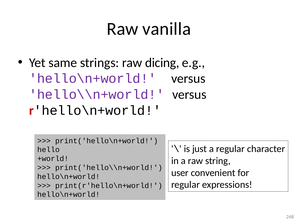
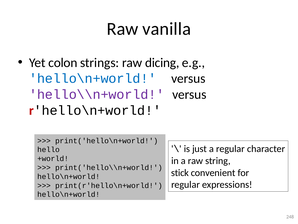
same: same -> colon (63, 63)
hello\n+world colour: purple -> blue (93, 78)
user: user -> stick (180, 172)
